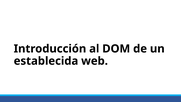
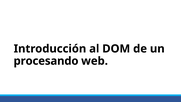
establecida: establecida -> procesando (46, 61)
